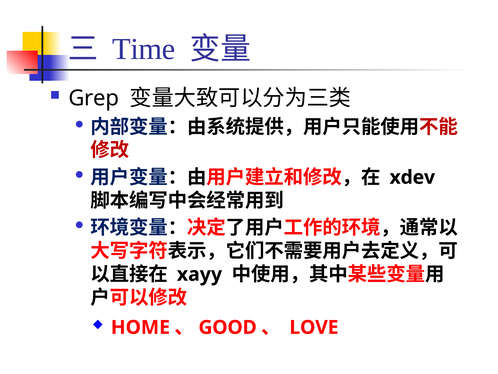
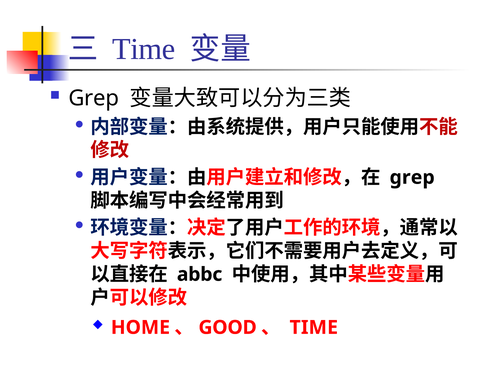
xdev: xdev -> grep (412, 177)
xayy: xayy -> abbc (200, 274)
LOVE: LOVE -> TIME (314, 327)
